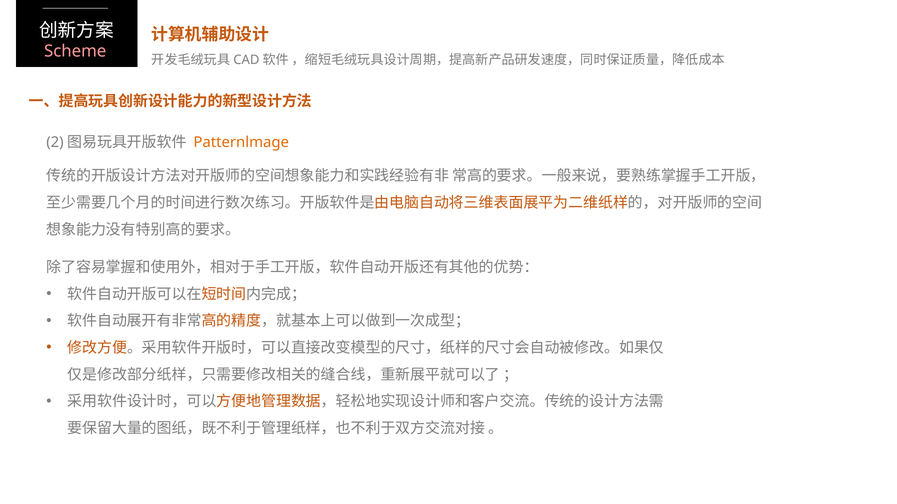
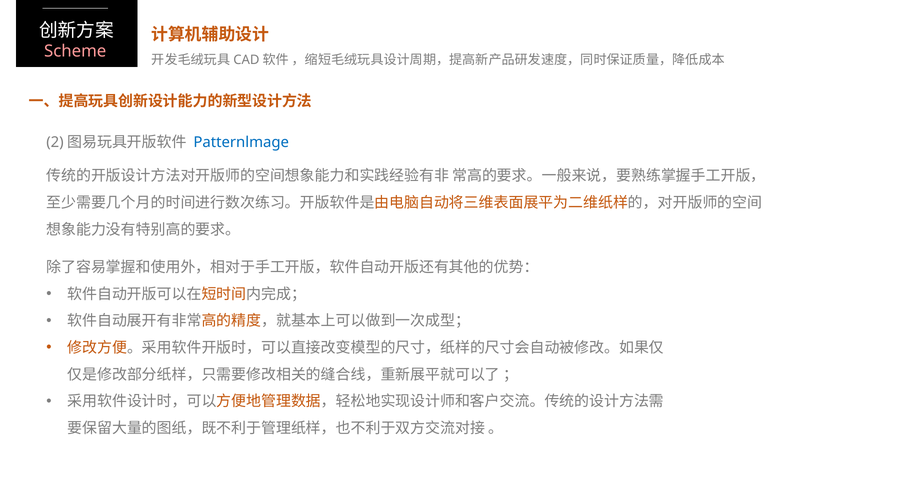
Patternlmage colour: orange -> blue (241, 142)
